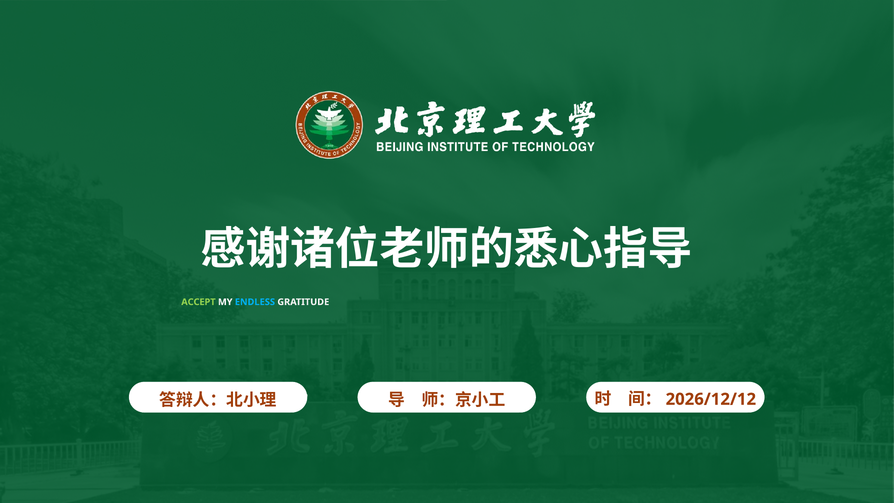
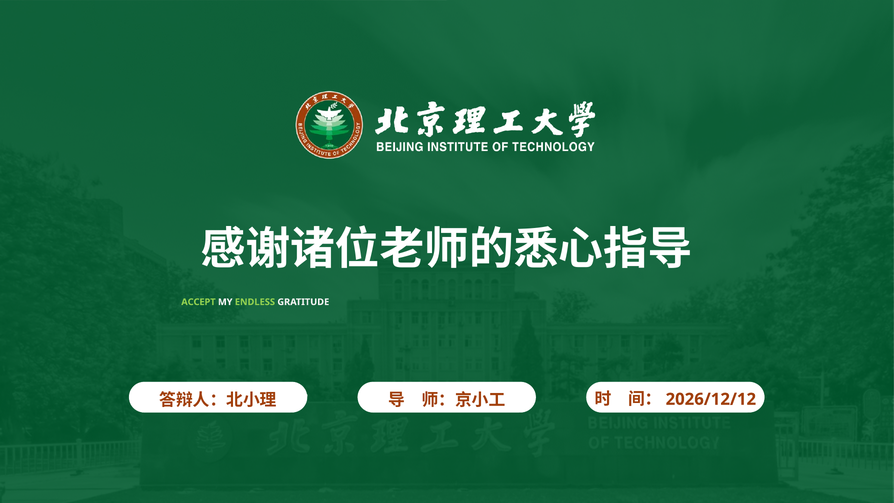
ENDLESS colour: light blue -> light green (255, 302)
